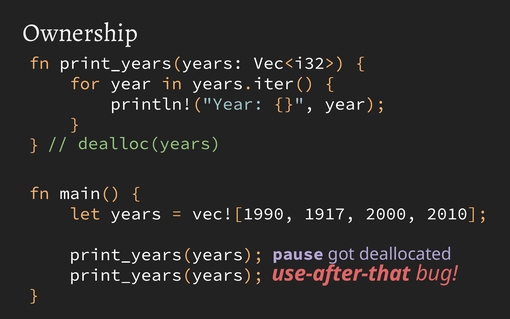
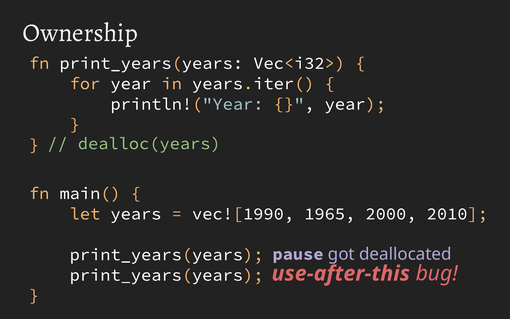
1917: 1917 -> 1965 (330, 214)
use-after-that: use-after-that -> use-after-this (341, 273)
